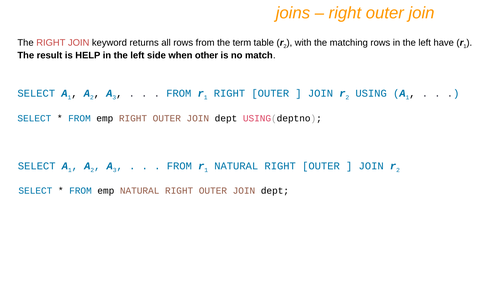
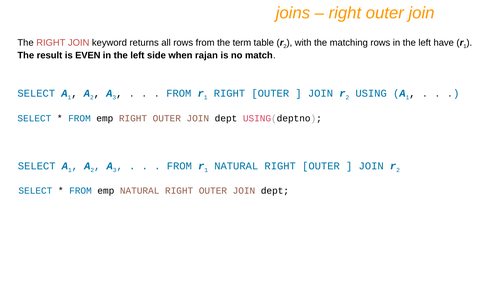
HELP: HELP -> EVEN (88, 55)
other: other -> rajan (206, 55)
